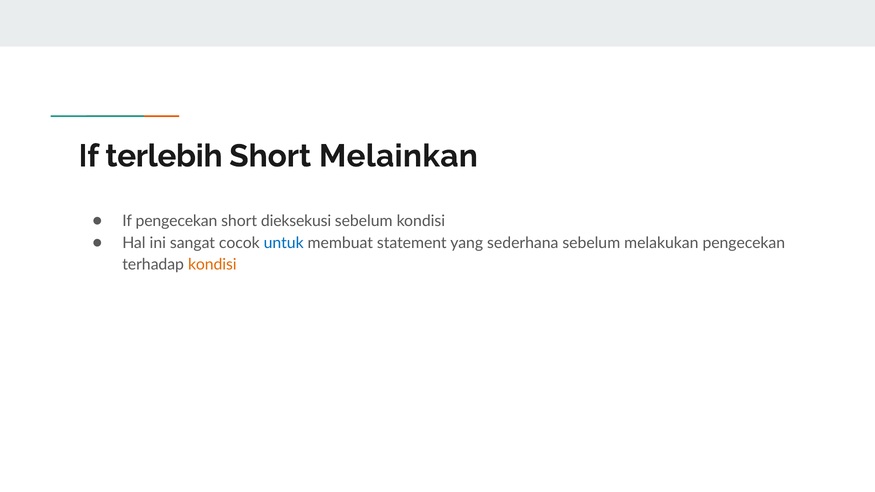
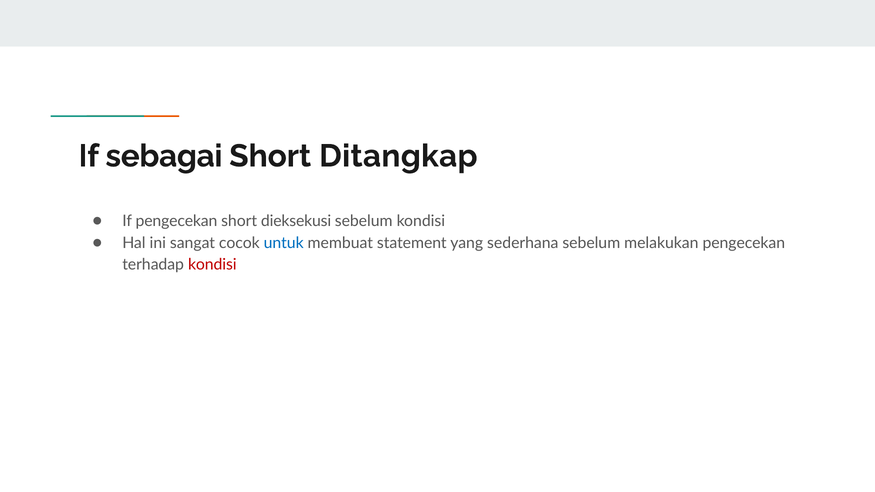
terlebih: terlebih -> sebagai (164, 156)
Melainkan: Melainkan -> Ditangkap (398, 156)
kondisi colour: orange -> red (212, 265)
